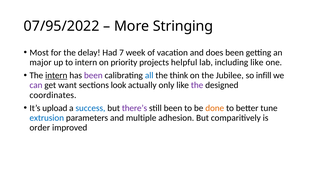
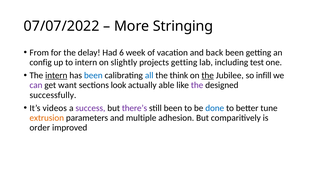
07/95/2022: 07/95/2022 -> 07/07/2022 (62, 26)
Most: Most -> From (39, 53)
7: 7 -> 6 (121, 53)
does: does -> back (214, 53)
major: major -> config (41, 62)
priority: priority -> slightly (124, 62)
projects helpful: helpful -> getting (184, 62)
including like: like -> test (257, 62)
been colour: purple -> blue (93, 75)
the underline: none -> present (208, 75)
only: only -> able (166, 85)
coordinates: coordinates -> successfully (53, 95)
upload: upload -> videos (55, 108)
success colour: blue -> purple (90, 108)
done colour: orange -> blue (215, 108)
extrusion colour: blue -> orange (47, 118)
